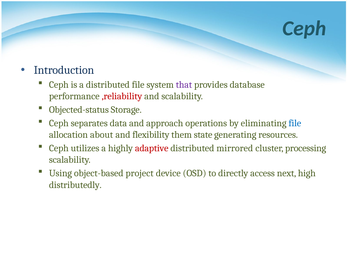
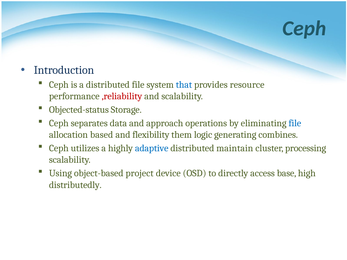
that colour: purple -> blue (184, 85)
database: database -> resource (247, 85)
about: about -> based (102, 135)
state: state -> logic (203, 135)
resources: resources -> combines (278, 135)
adaptive colour: red -> blue (152, 148)
mirrored: mirrored -> maintain (235, 148)
next: next -> base (287, 173)
